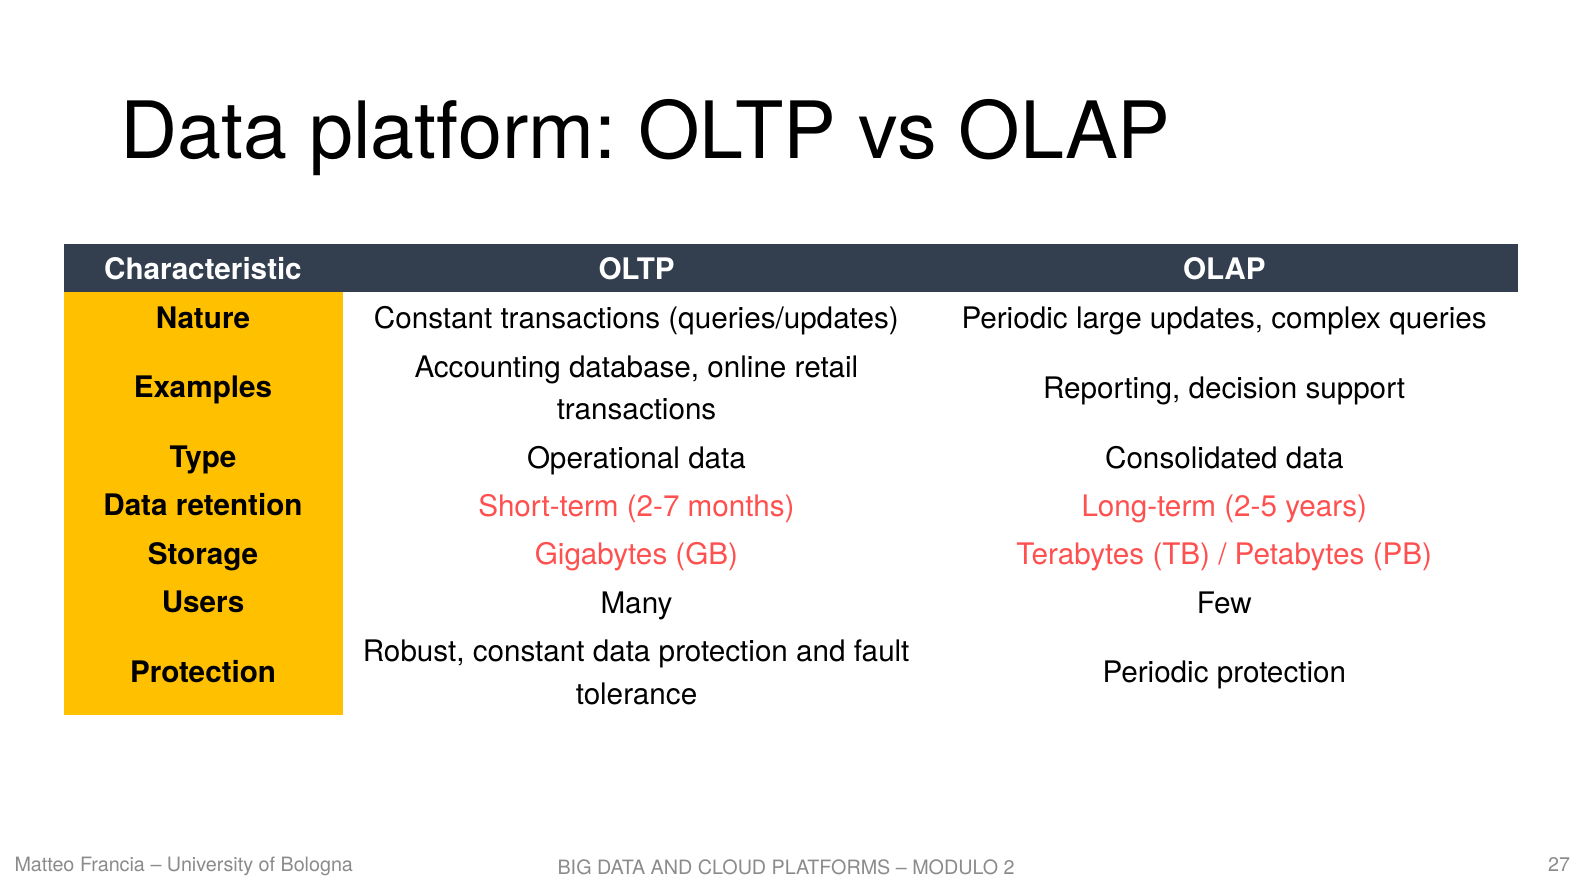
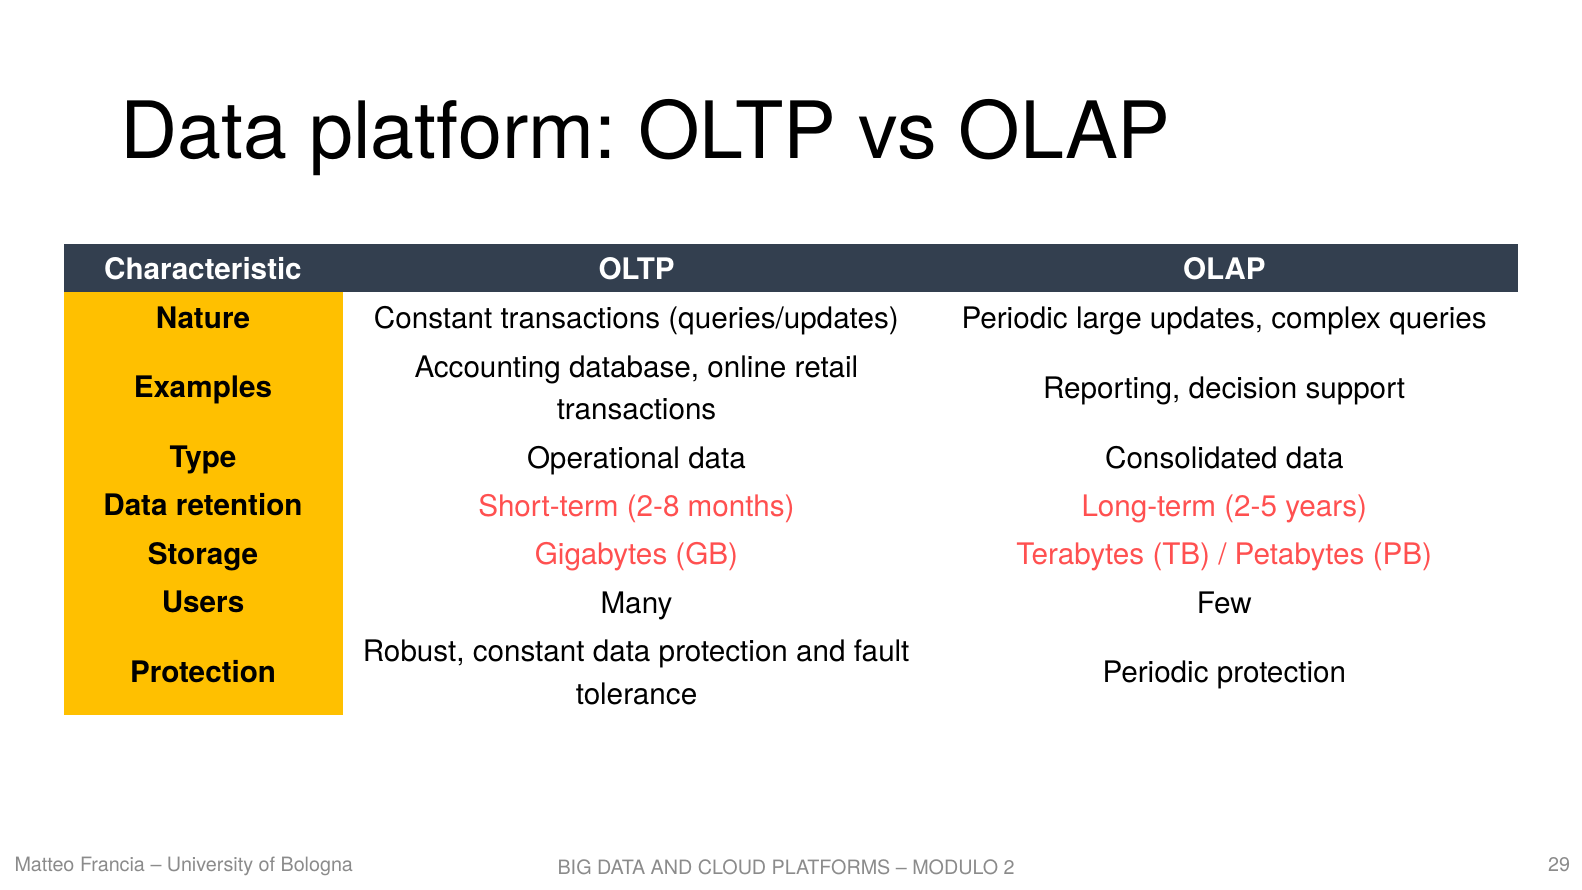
2-7: 2-7 -> 2-8 (653, 507)
27: 27 -> 29 (1559, 865)
